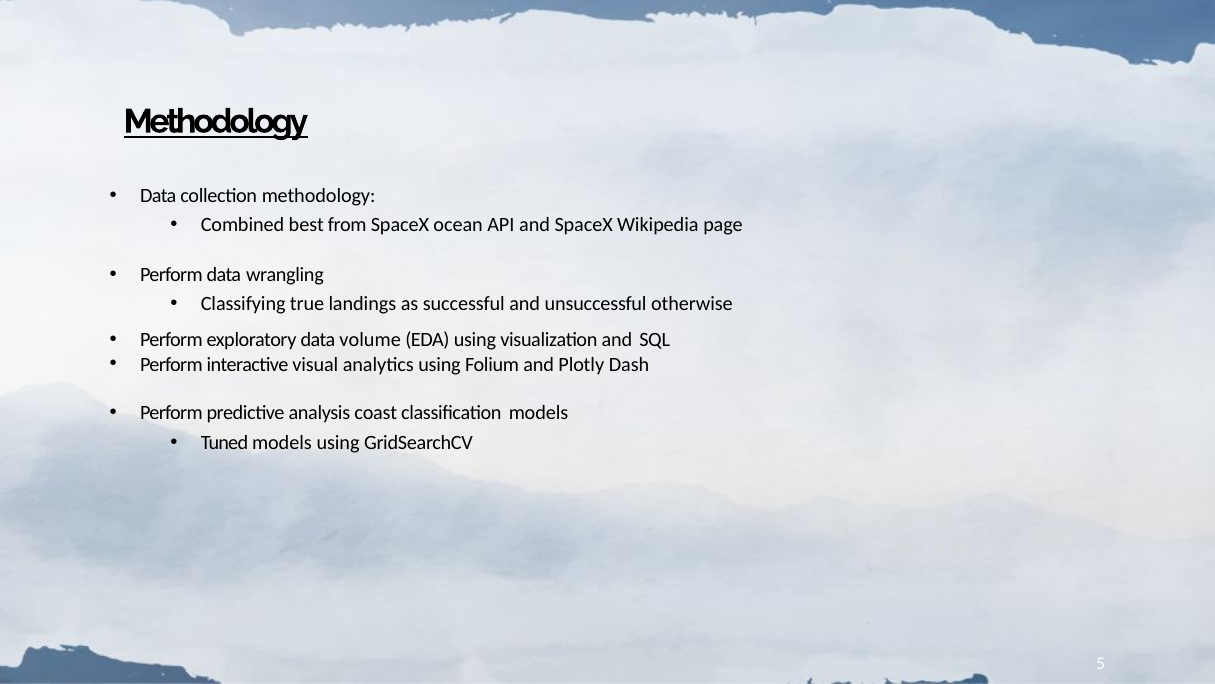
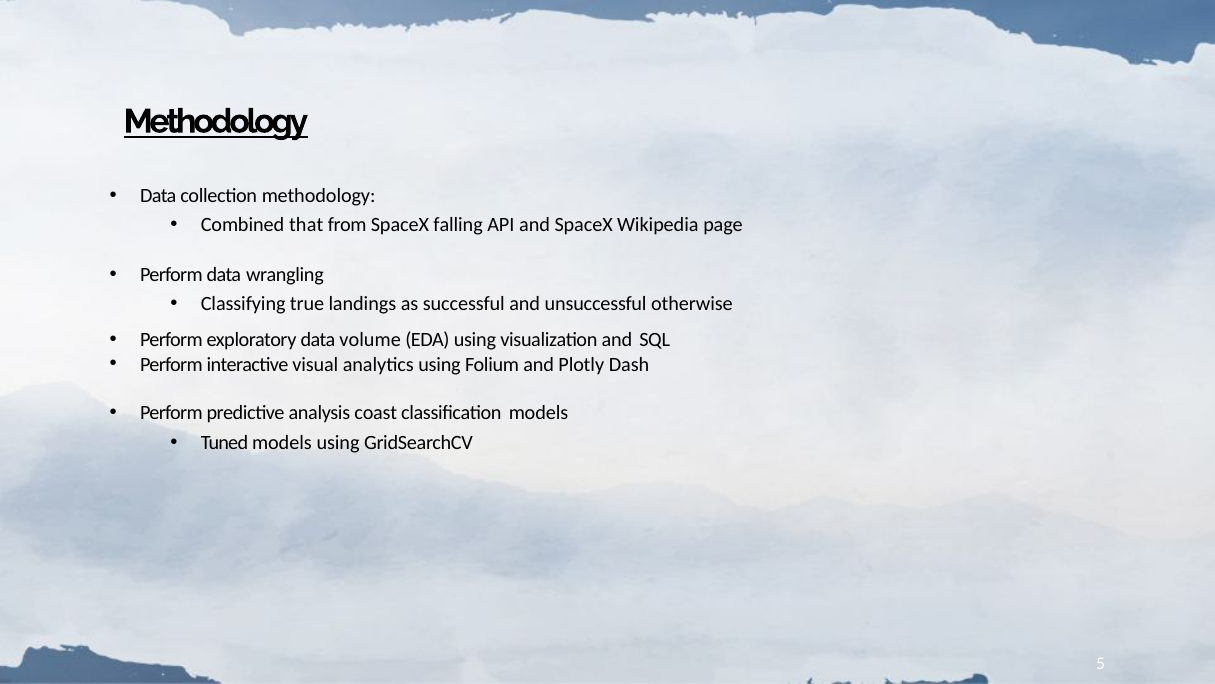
best: best -> that (306, 225)
ocean: ocean -> falling (458, 225)
